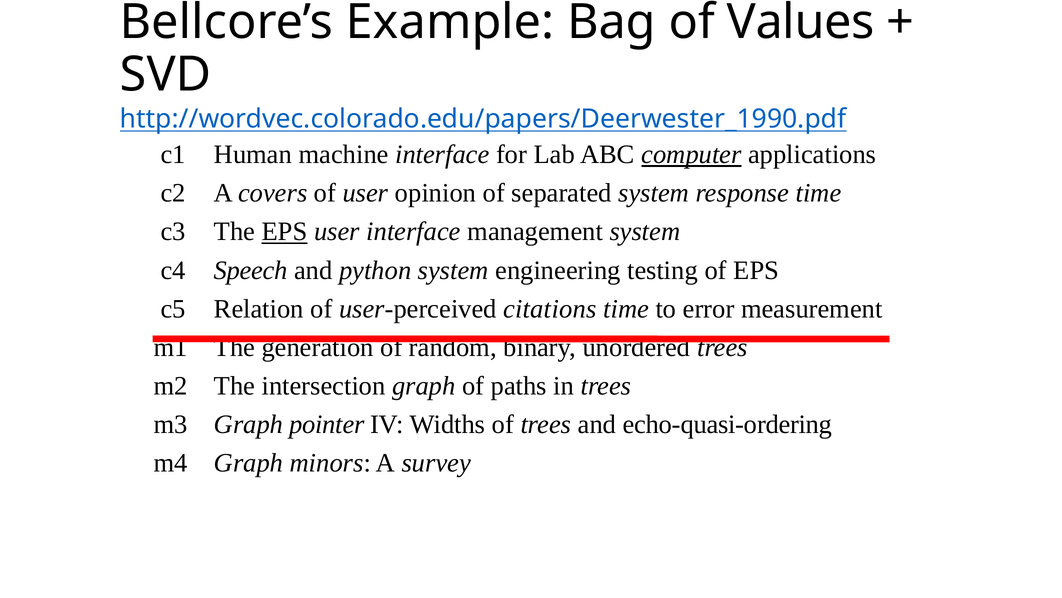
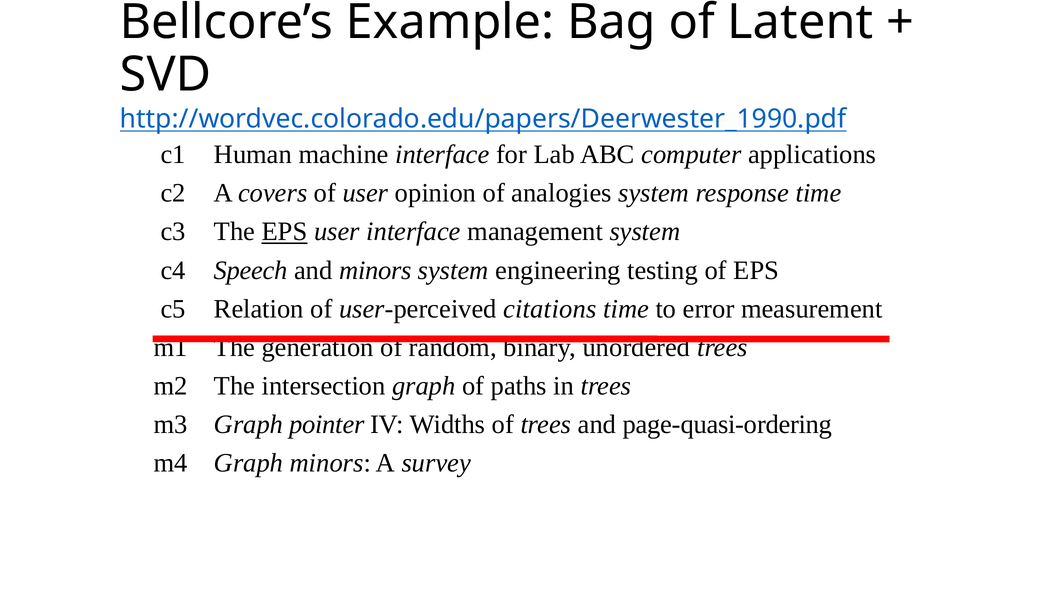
Values: Values -> Latent (800, 22)
computer underline: present -> none (691, 154)
separated: separated -> analogies (562, 193)
and python: python -> minors (375, 270)
echo-quasi-ordering: echo-quasi-ordering -> page-quasi-ordering (728, 424)
